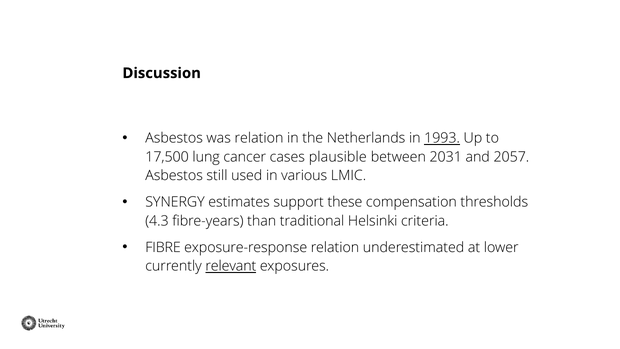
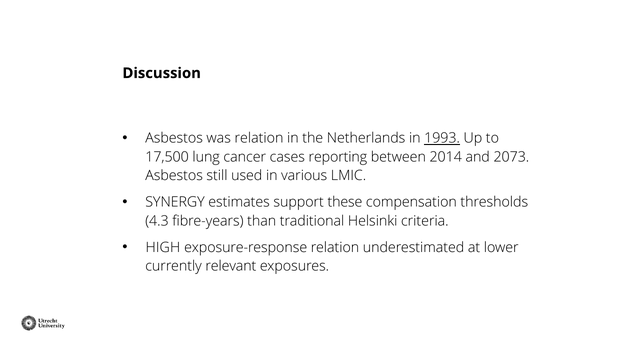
plausible: plausible -> reporting (338, 157)
2031: 2031 -> 2014 (446, 157)
2057: 2057 -> 2073 (511, 157)
FIBRE: FIBRE -> HIGH (163, 247)
relevant underline: present -> none (231, 266)
